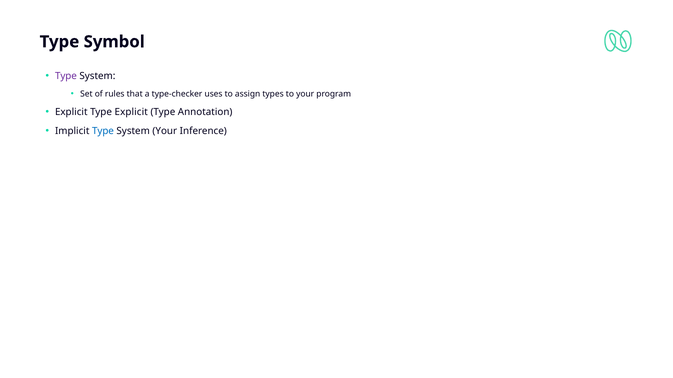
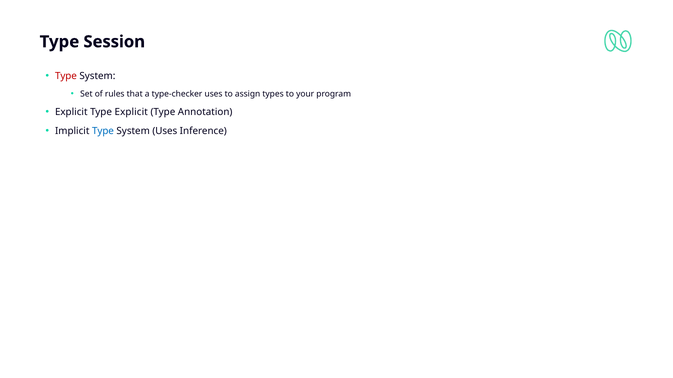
Symbol: Symbol -> Session (114, 42)
Type colour: purple -> red (66, 76)
System Your: Your -> Uses (165, 131)
